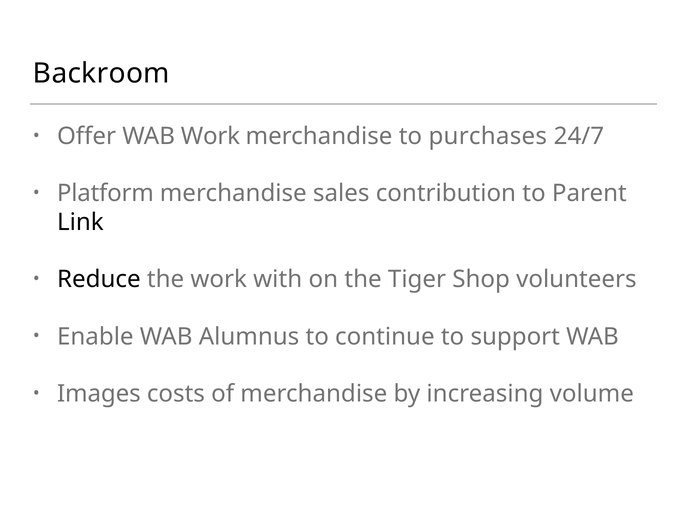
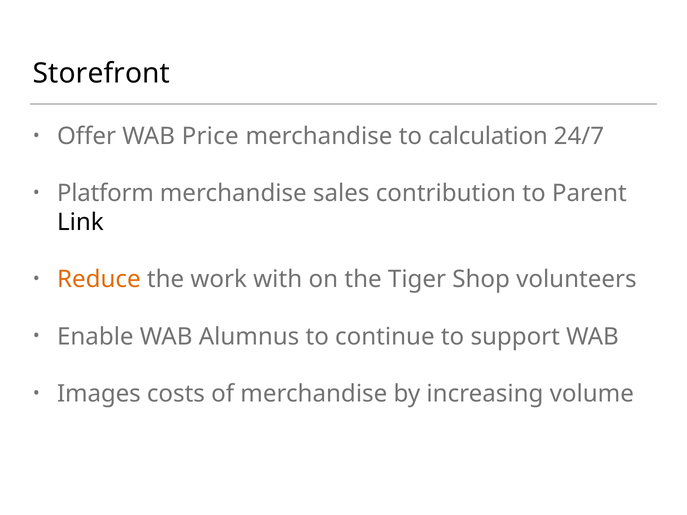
Backroom: Backroom -> Storefront (101, 74)
WAB Work: Work -> Price (210, 136)
purchases: purchases -> calculation (488, 136)
Reduce colour: black -> orange (99, 280)
